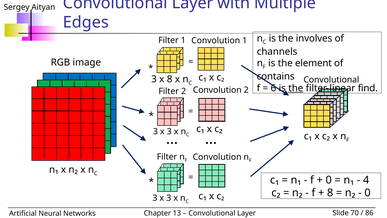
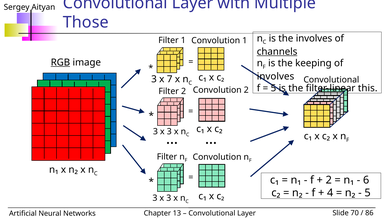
Edges: Edges -> Those (86, 22)
channels underline: none -> present (277, 52)
RGB underline: none -> present (60, 62)
element: element -> keeping (313, 63)
contains: contains -> involves (276, 76)
x 8: 8 -> 7 (170, 79)
6: 6 -> 5 (273, 88)
the underline: present -> none (296, 88)
find: find -> this (368, 88)
0: 0 -> 2 (329, 180)
4: 4 -> 6 (366, 180)
8: 8 -> 4 (330, 193)
0: 0 -> 5 (368, 193)
